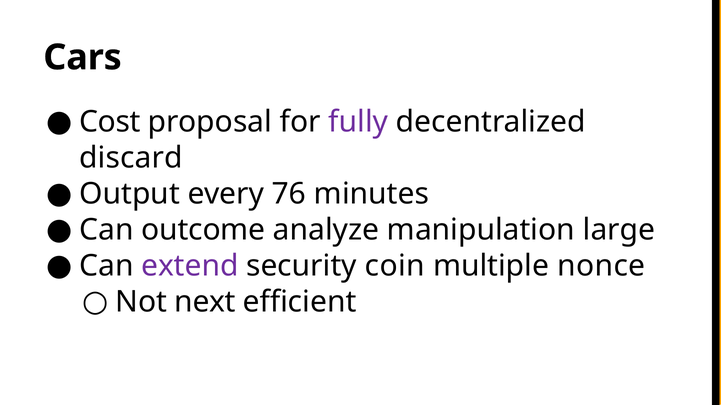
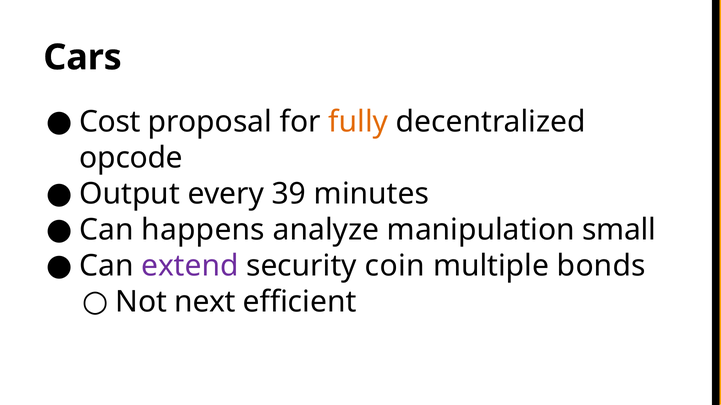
fully colour: purple -> orange (358, 122)
discard: discard -> opcode (131, 158)
76: 76 -> 39 (289, 194)
outcome: outcome -> happens (203, 230)
large: large -> small (619, 230)
nonce: nonce -> bonds (601, 266)
